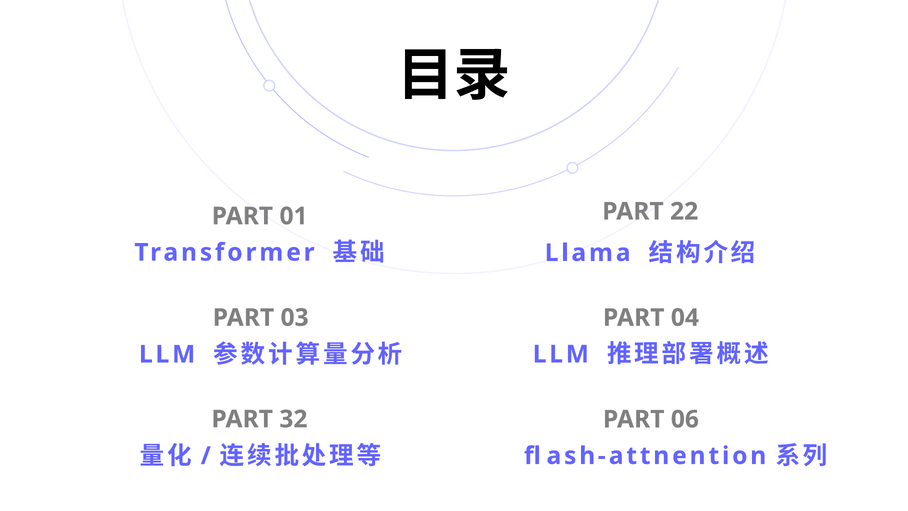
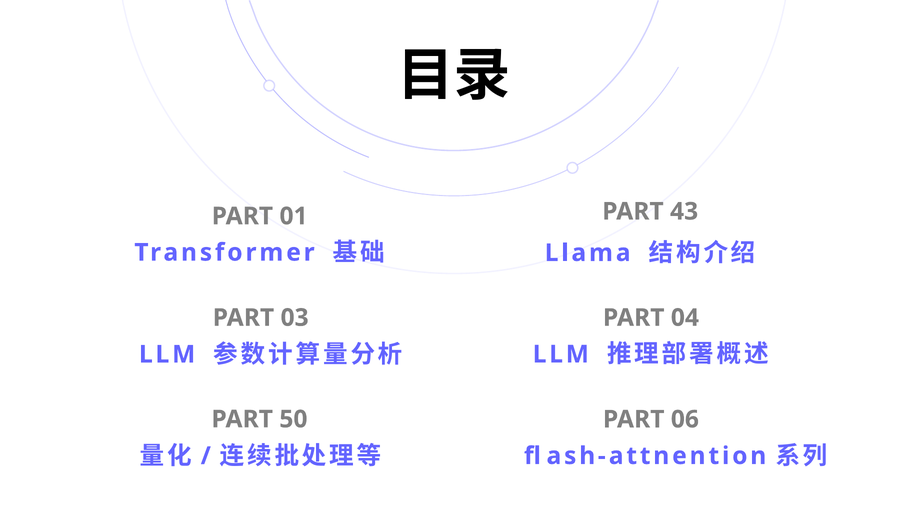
22: 22 -> 43 (684, 211)
32: 32 -> 50 (293, 419)
